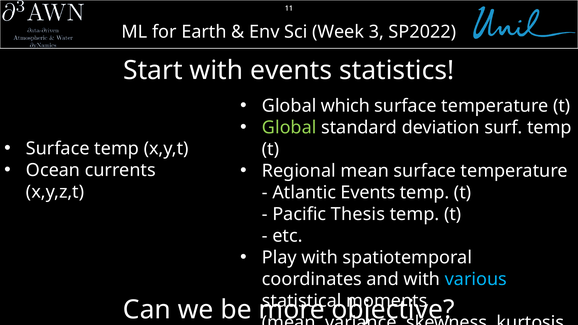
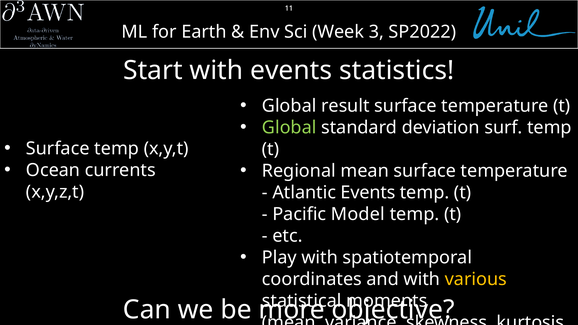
which: which -> result (345, 106)
Thesis: Thesis -> Model (358, 214)
various colour: light blue -> yellow (476, 279)
